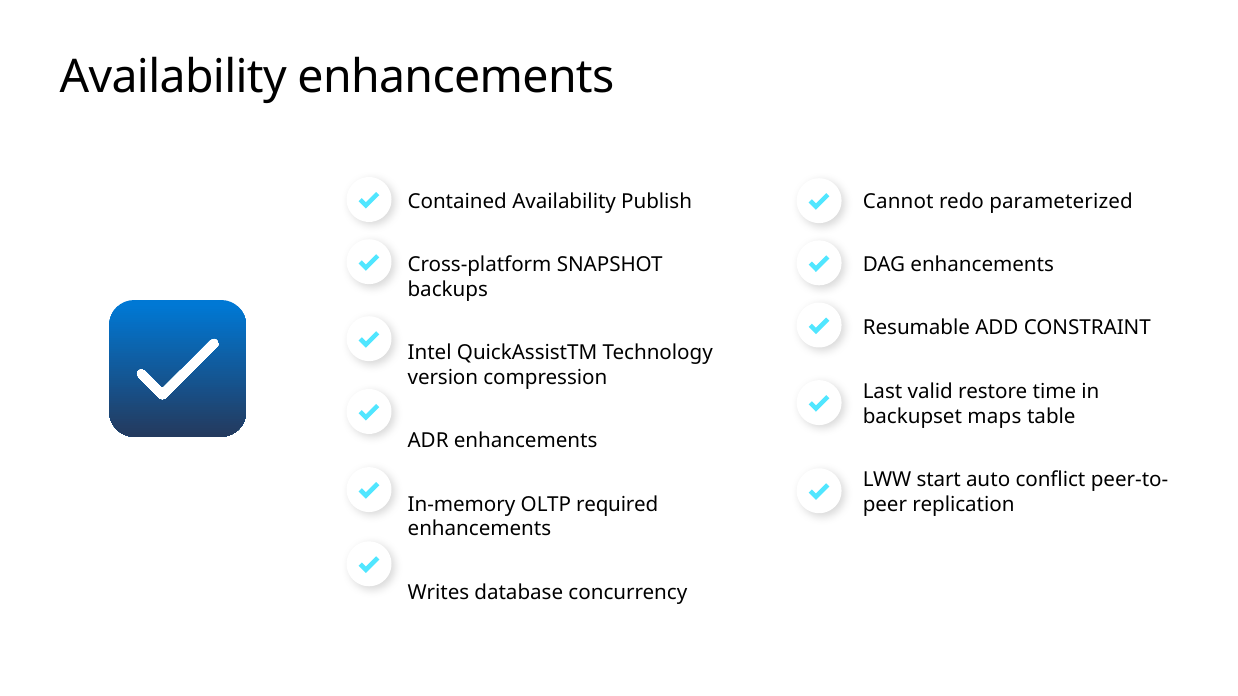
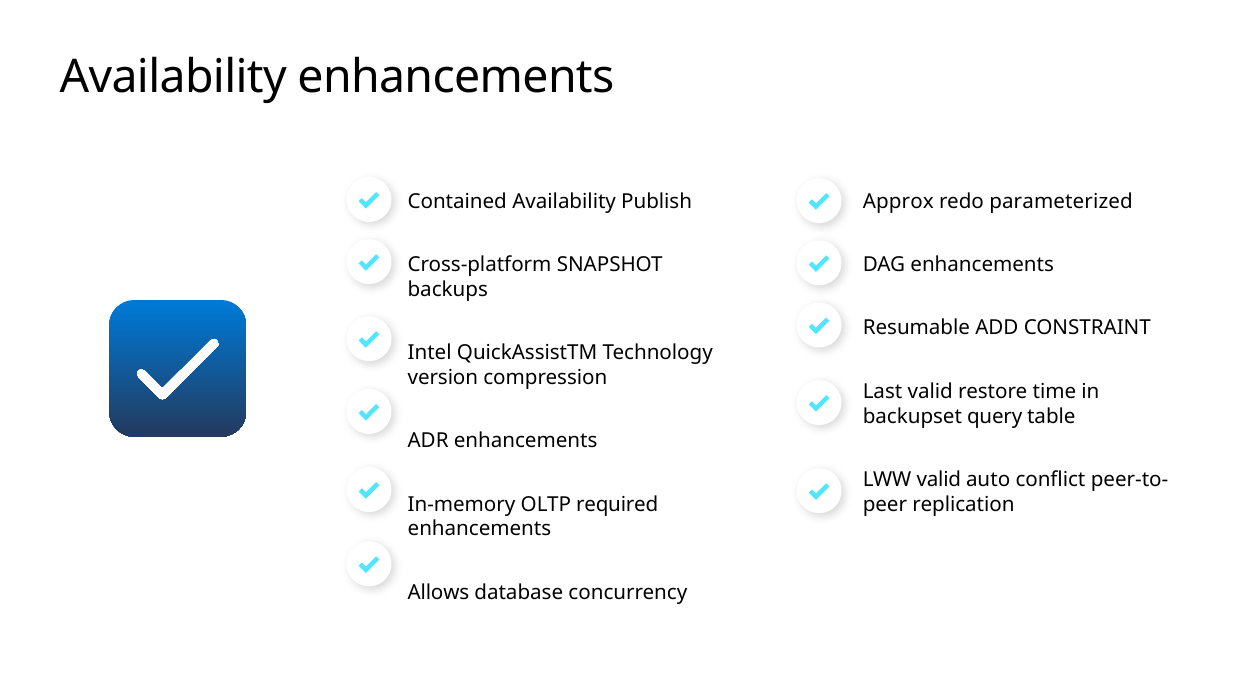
Cannot: Cannot -> Approx (898, 201)
maps: maps -> query (995, 416)
LWW start: start -> valid (939, 480)
Writes: Writes -> Allows (438, 593)
